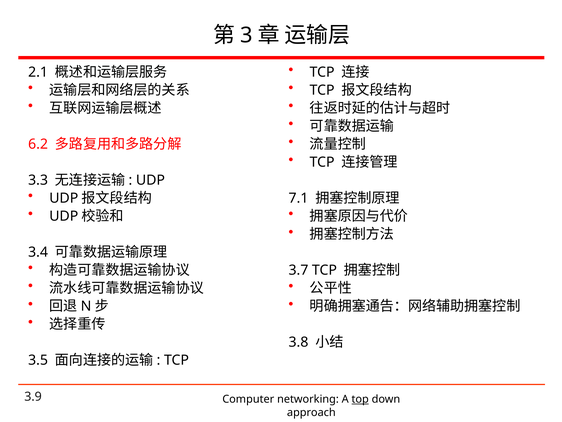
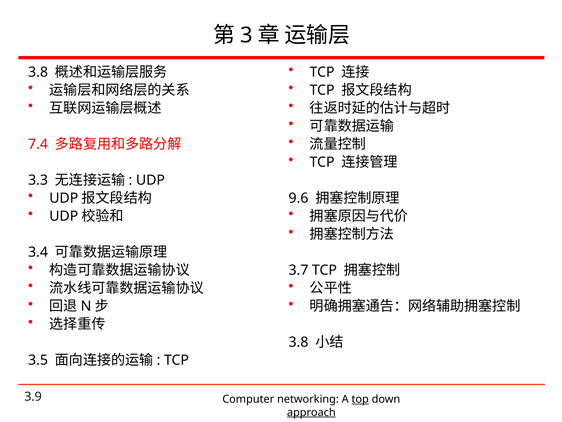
2.1: 2.1 -> 3.8 (38, 72)
6.2: 6.2 -> 7.4 (38, 144)
7.1: 7.1 -> 9.6 (298, 198)
approach underline: none -> present (311, 412)
